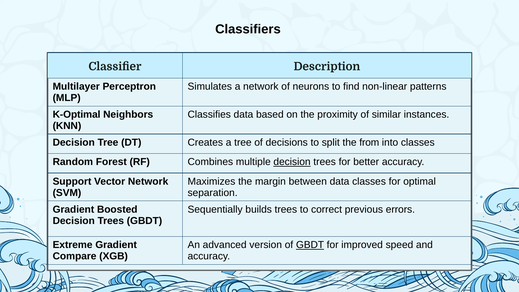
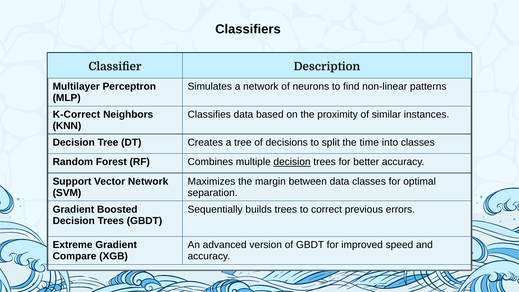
K-Optimal: K-Optimal -> K-Correct (76, 115)
from: from -> time (369, 142)
GBDT underline: present -> none (310, 245)
